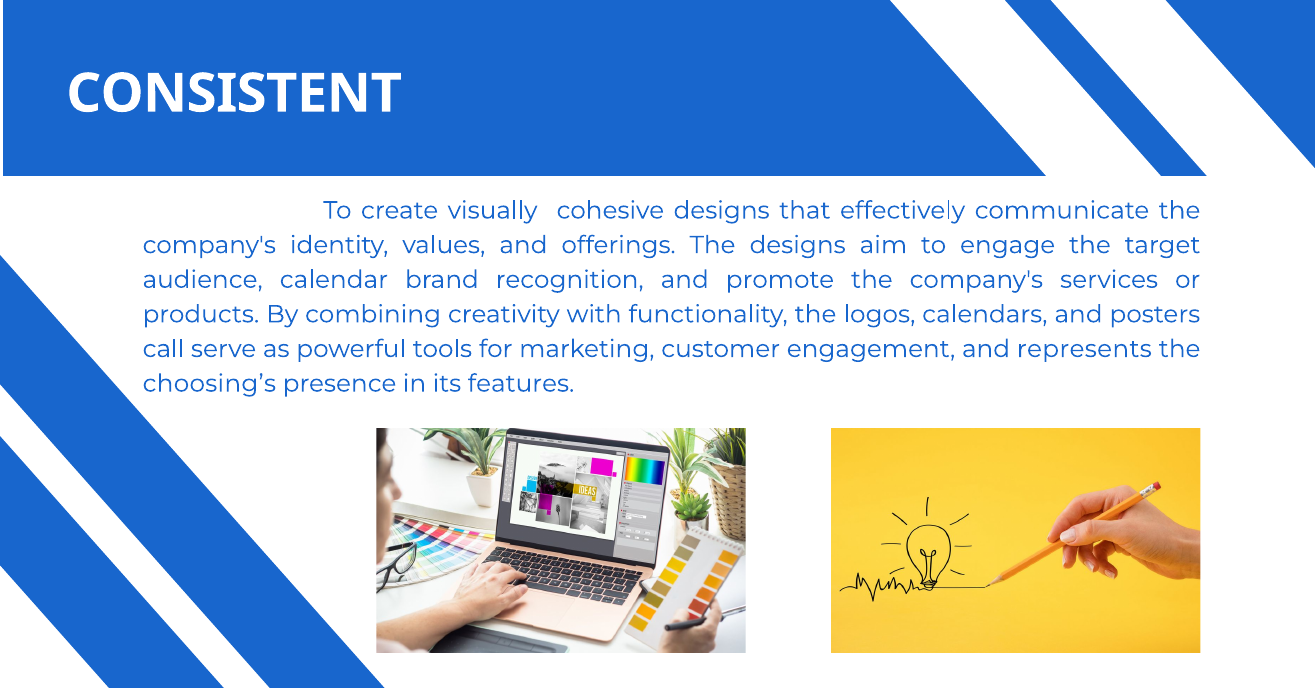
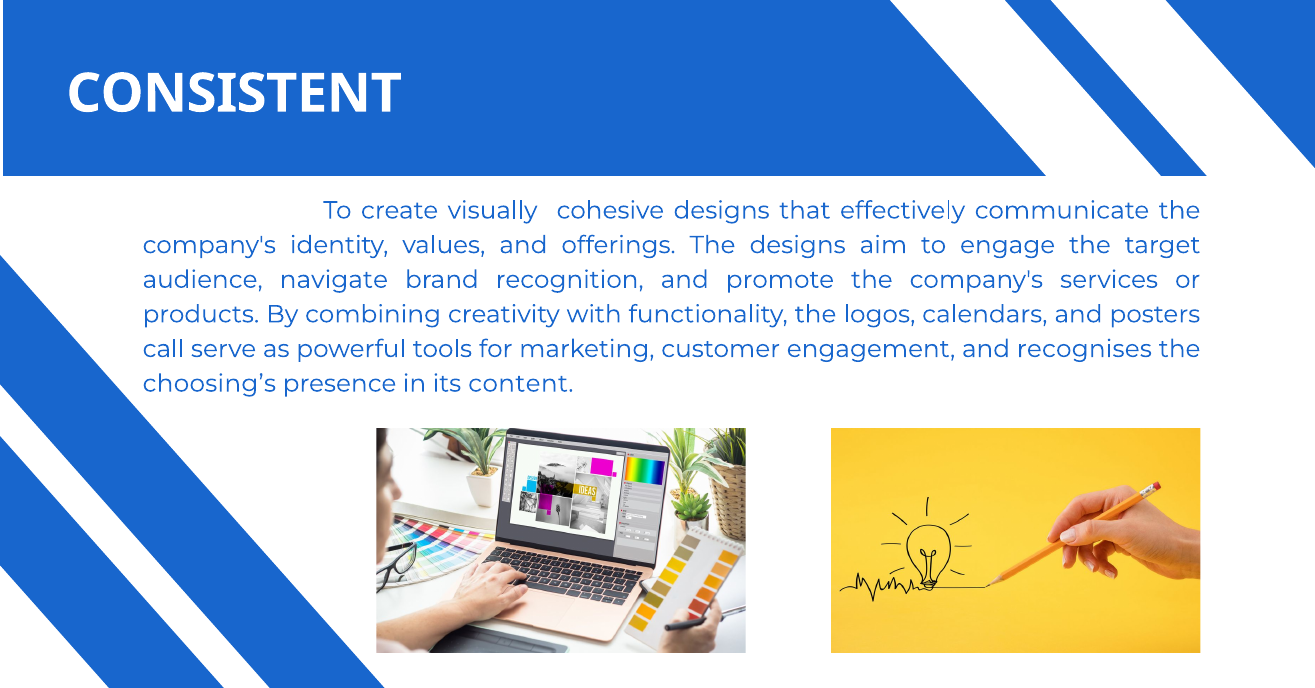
calendar: calendar -> navigate (334, 280)
represents: represents -> recognises (1084, 349)
features: features -> content (521, 384)
